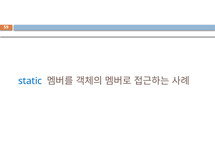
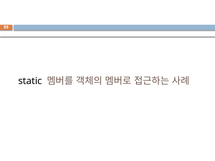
static colour: blue -> black (30, 81)
